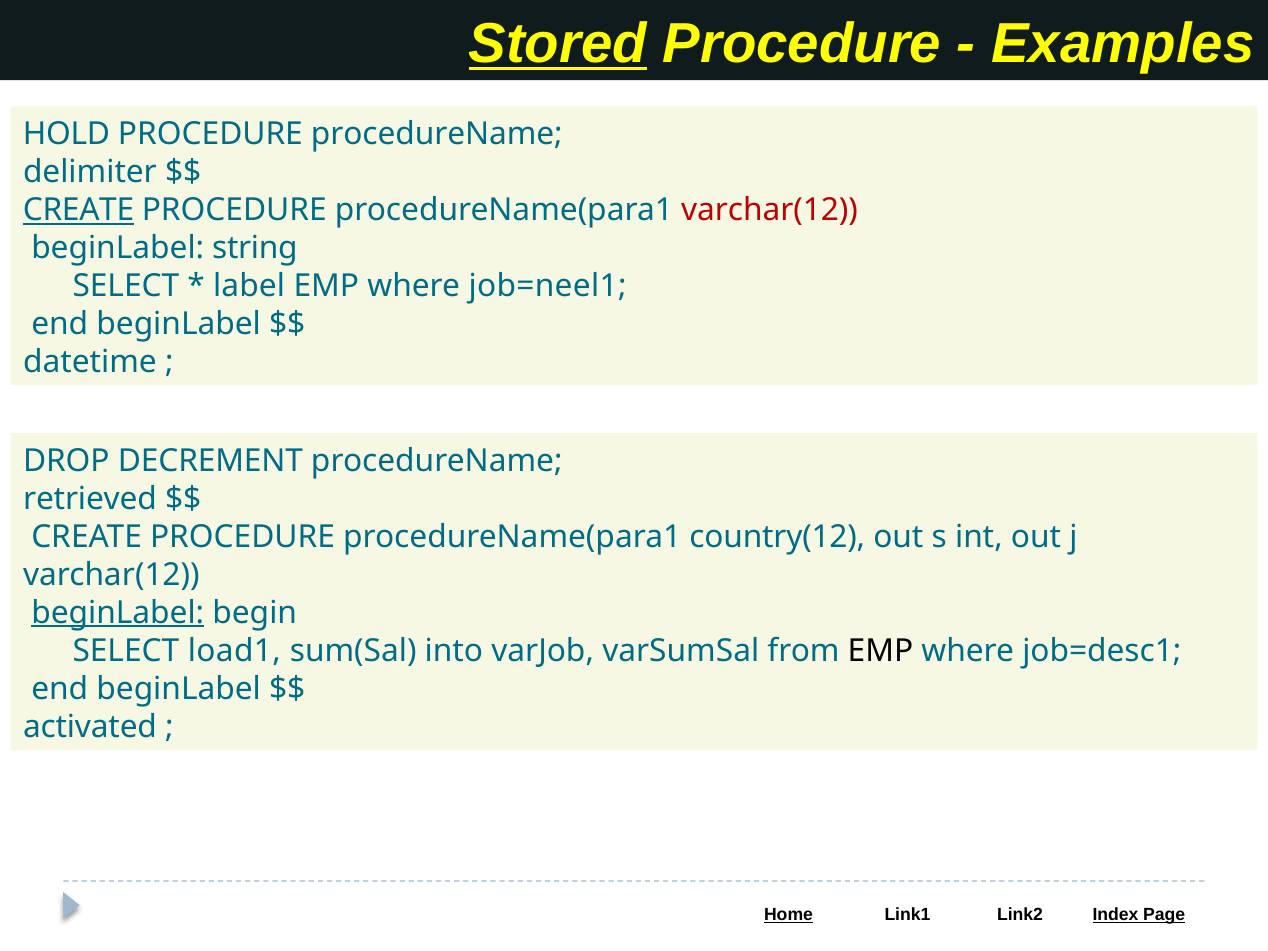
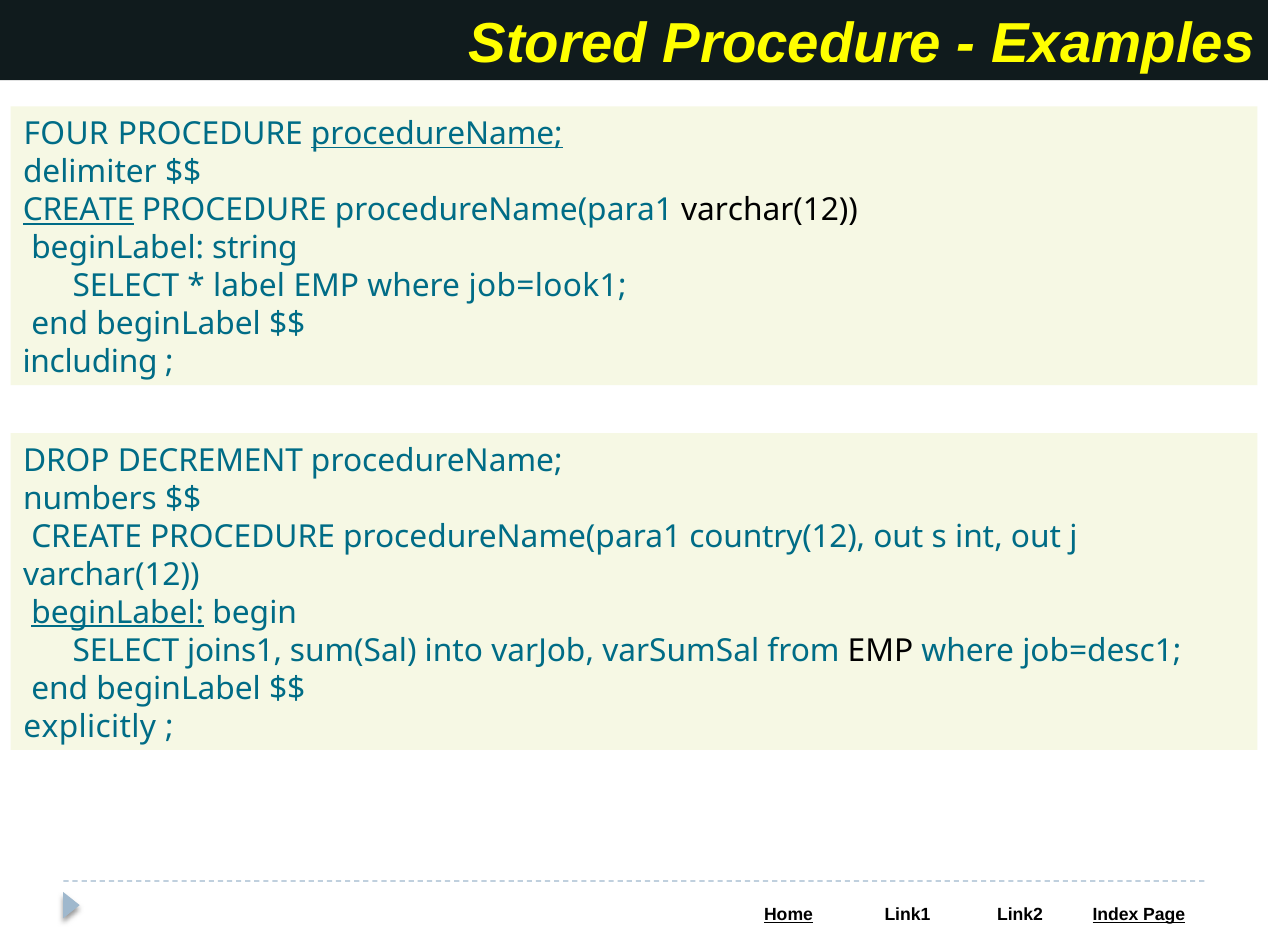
Stored underline: present -> none (558, 44)
HOLD: HOLD -> FOUR (66, 134)
procedureName underline: none -> present (437, 134)
varchar(12 colour: red -> black (770, 210)
job=neel1: job=neel1 -> job=look1 (548, 286)
datetime: datetime -> including (90, 362)
retrieved: retrieved -> numbers (90, 499)
load1: load1 -> joins1 (235, 651)
activated: activated -> explicitly (90, 727)
